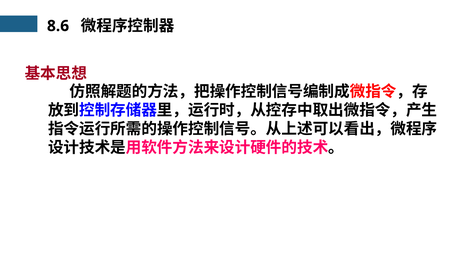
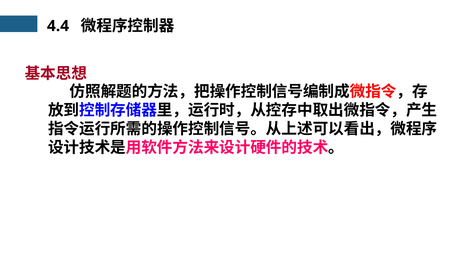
8.6: 8.6 -> 4.4 (58, 26)
